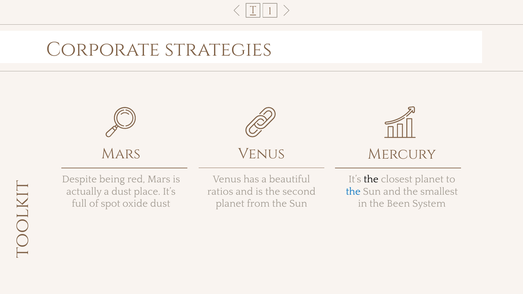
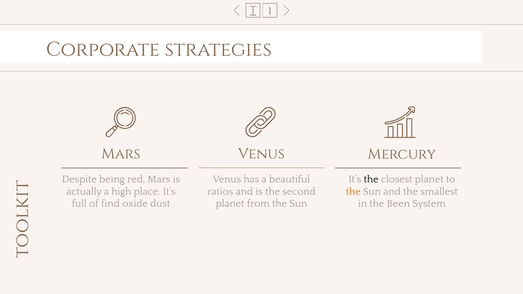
a dust: dust -> high (121, 192)
the colour: blue -> orange (353, 192)
spot: spot -> find (110, 204)
